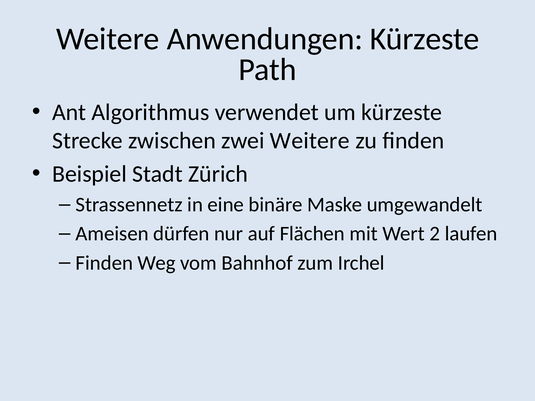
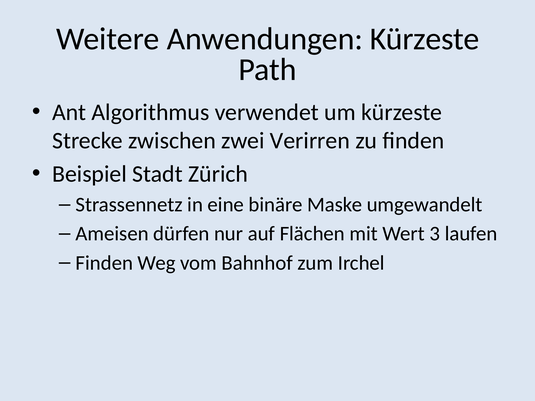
zwei Weitere: Weitere -> Verirren (310, 141)
2: 2 -> 3 (435, 234)
